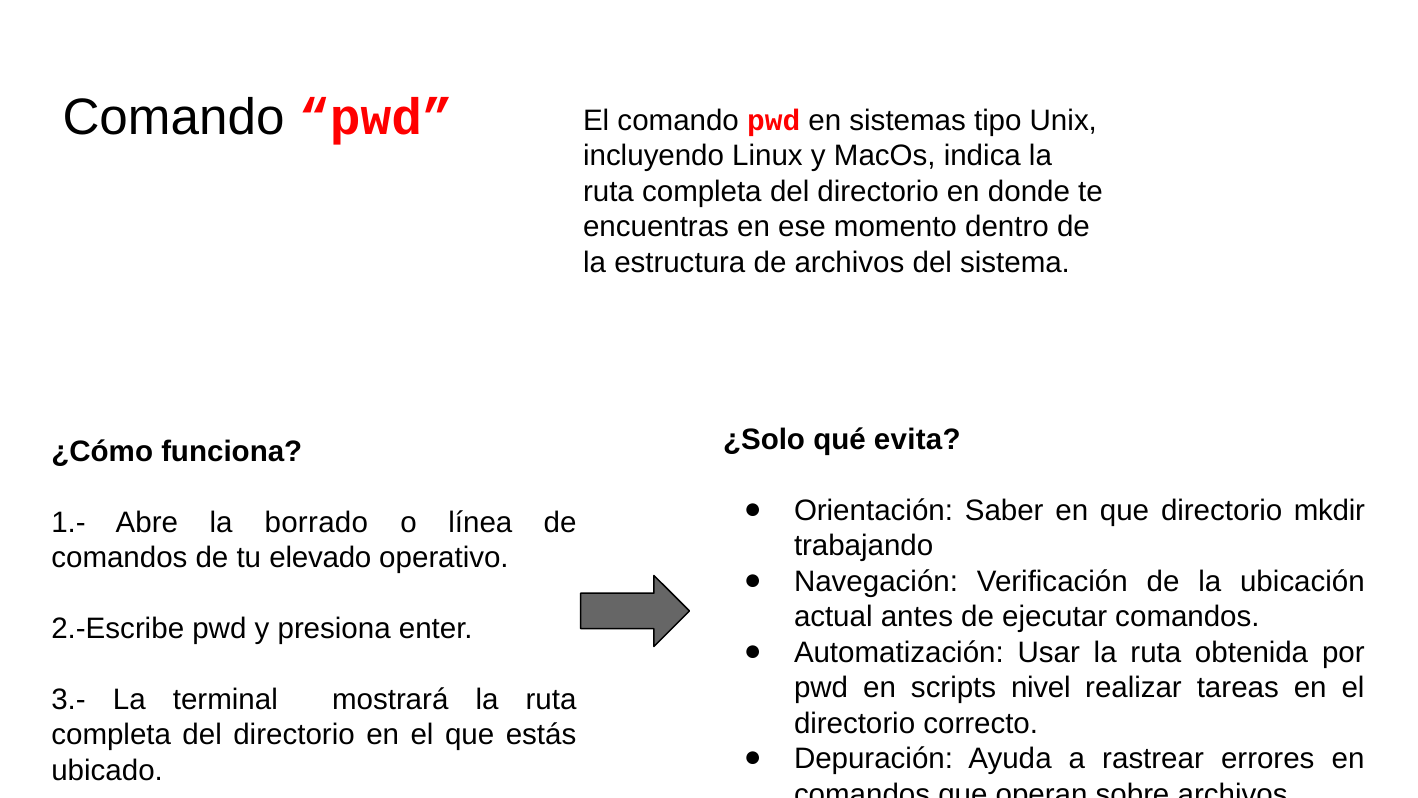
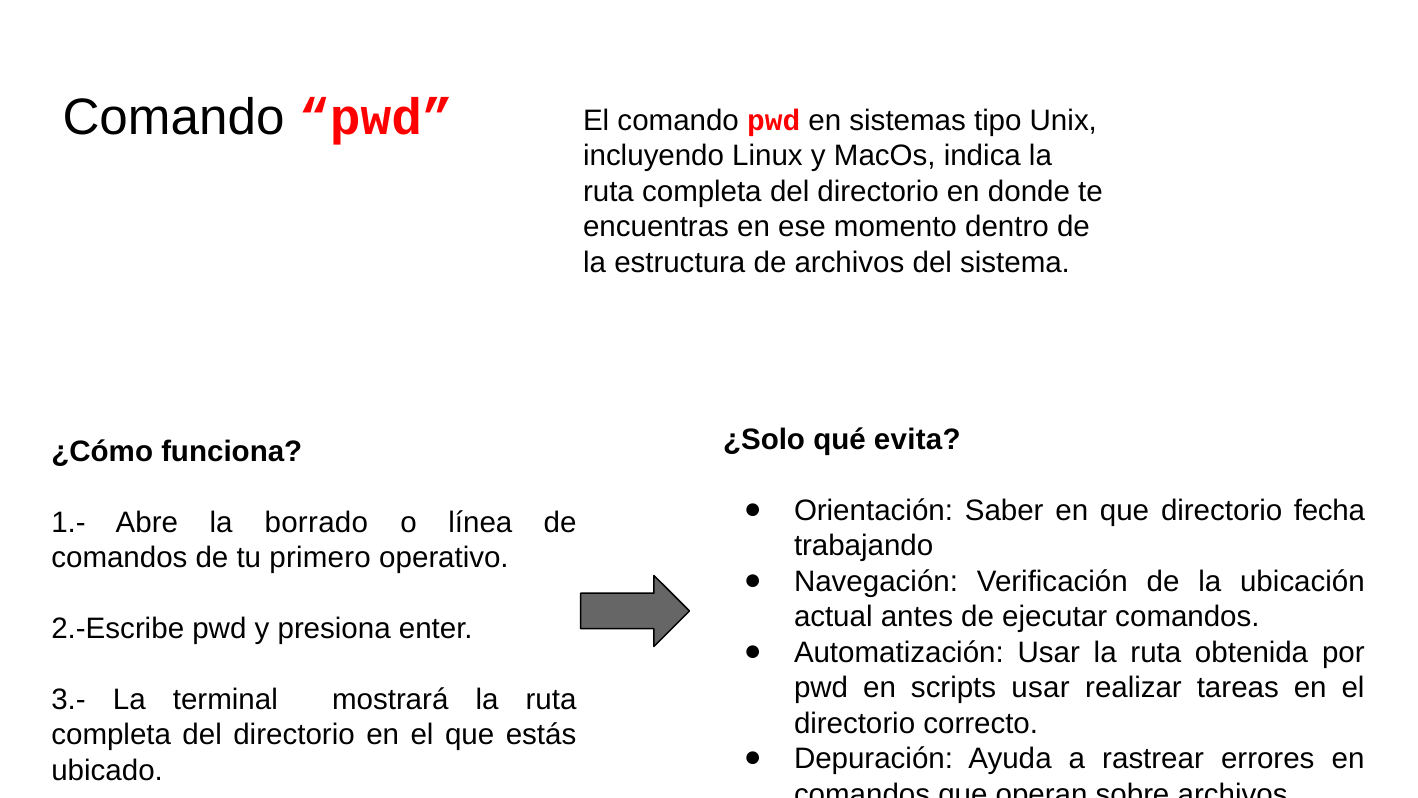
mkdir: mkdir -> fecha (1329, 510)
elevado: elevado -> primero (320, 558)
scripts nivel: nivel -> usar (1041, 688)
